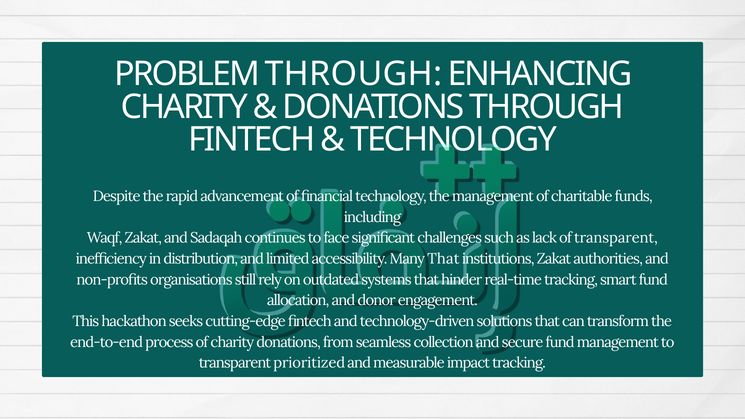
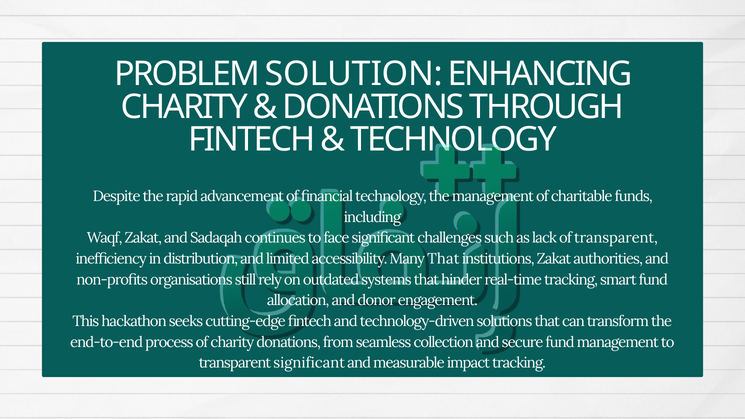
PROBLEM THROUGH: THROUGH -> SOLUTION (354, 74)
transparent prioritized: prioritized -> significant (309, 363)
